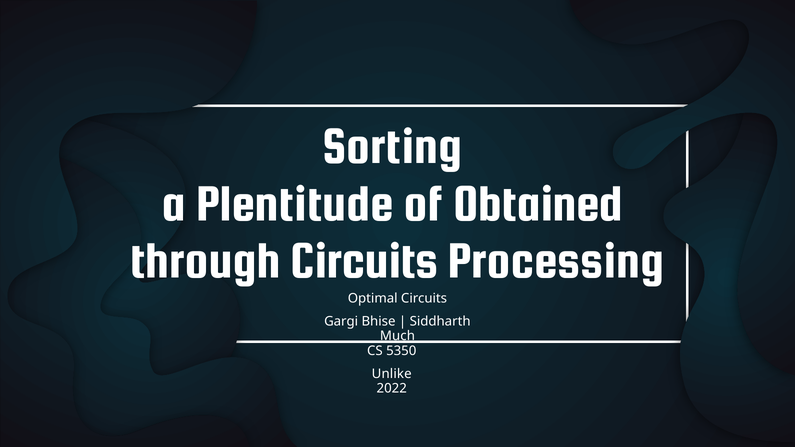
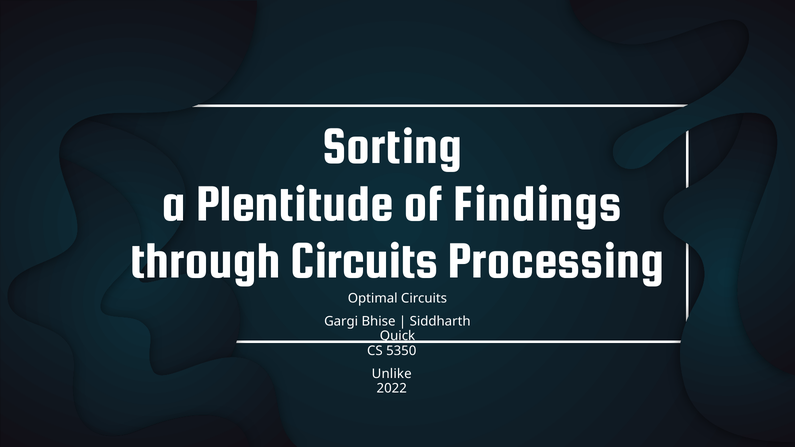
Obtained: Obtained -> Findings (537, 203)
Much: Much -> Quick (398, 336)
